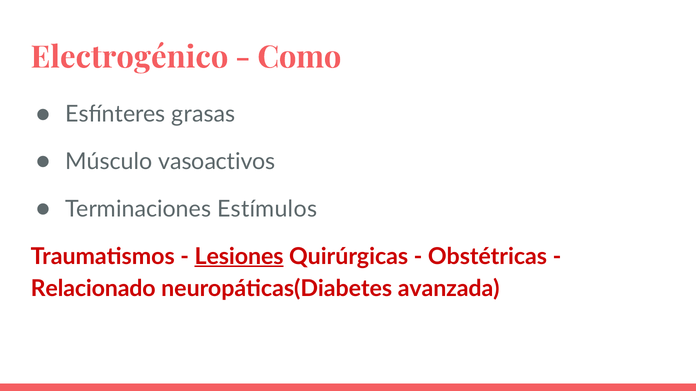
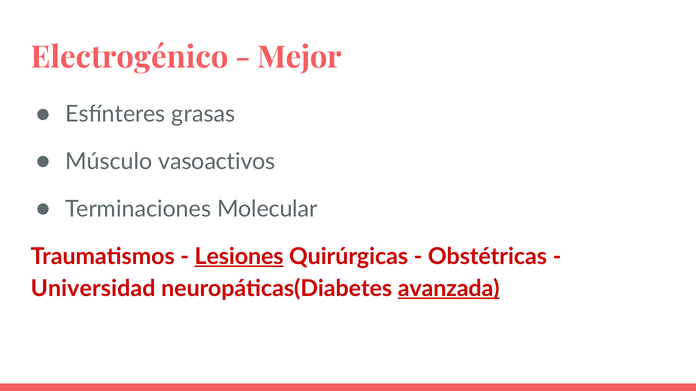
Como: Como -> Mejor (299, 57)
Estímulos: Estímulos -> Molecular (267, 209)
Relacionado: Relacionado -> Universidad (93, 289)
avanzada underline: none -> present (449, 289)
